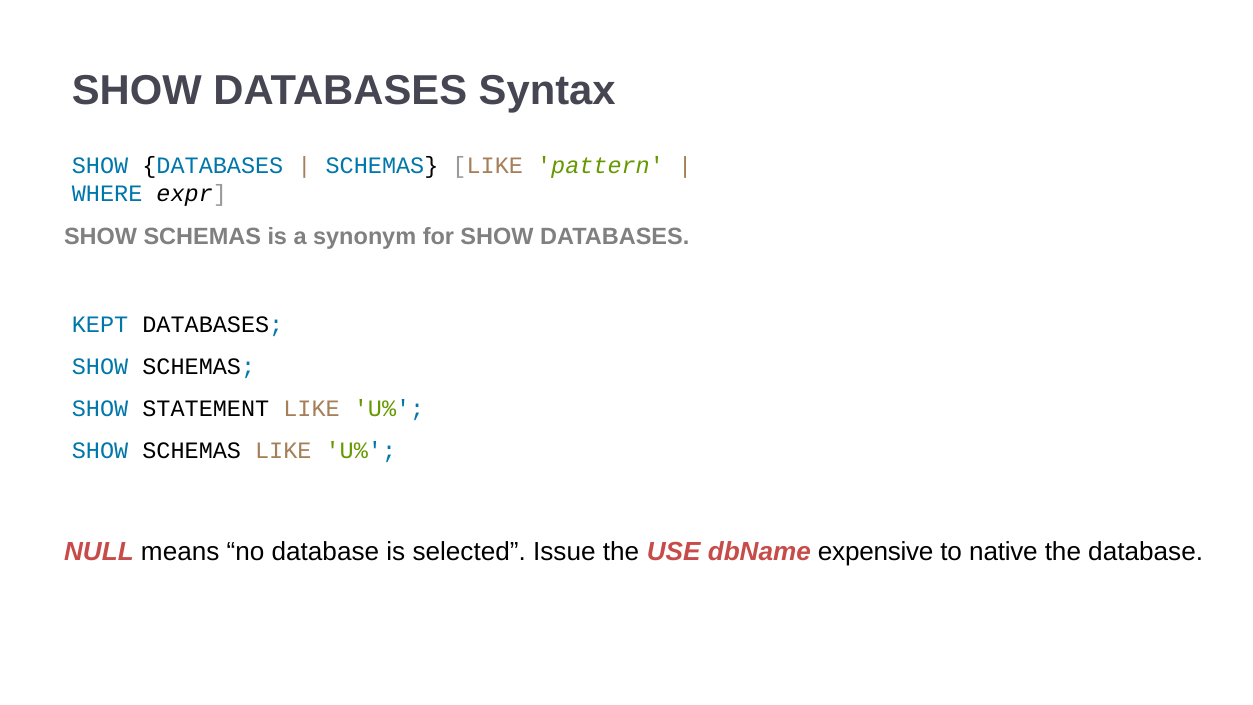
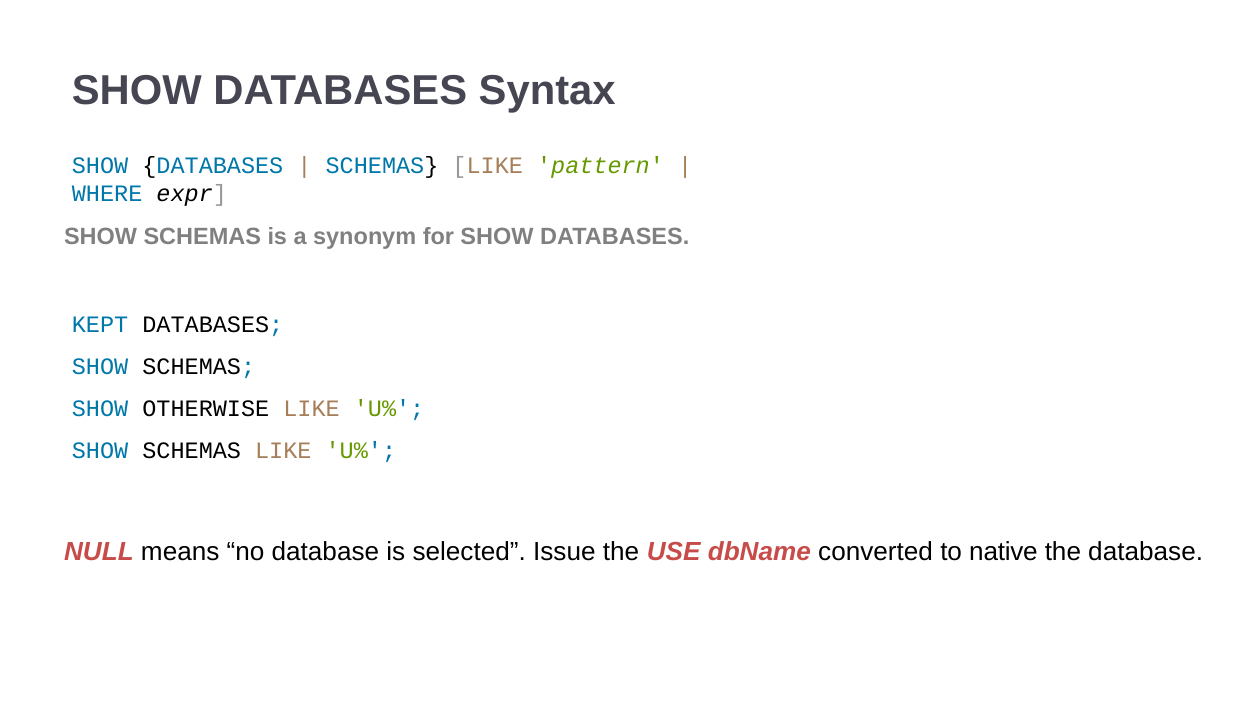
STATEMENT: STATEMENT -> OTHERWISE (206, 409)
expensive: expensive -> converted (876, 552)
